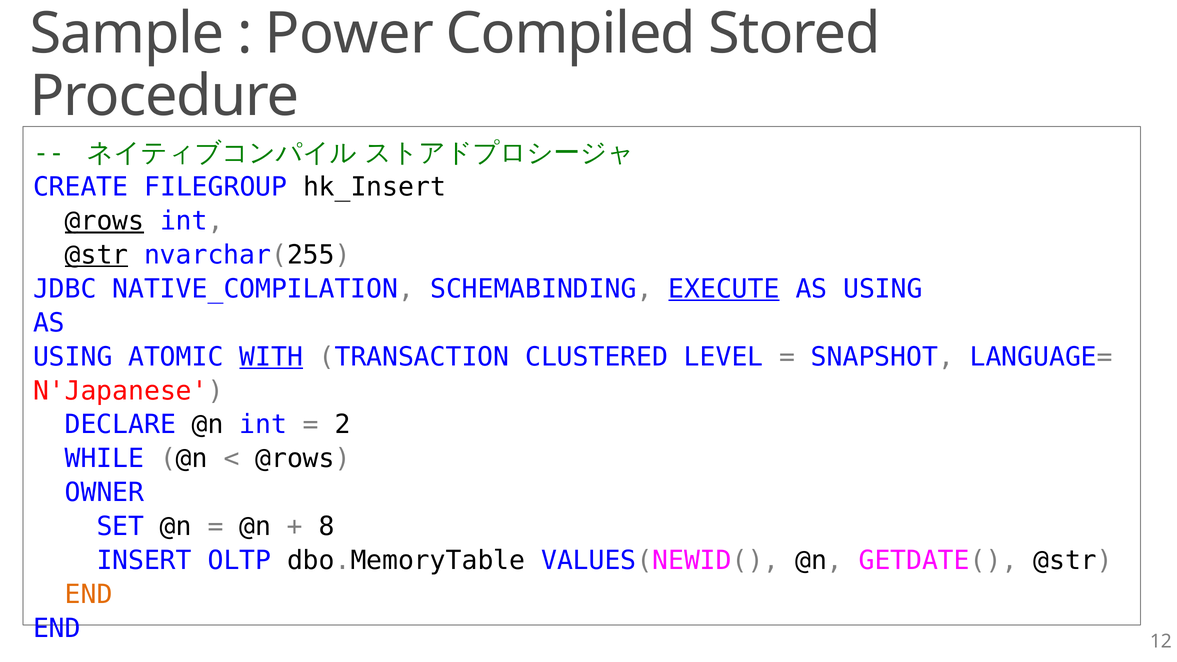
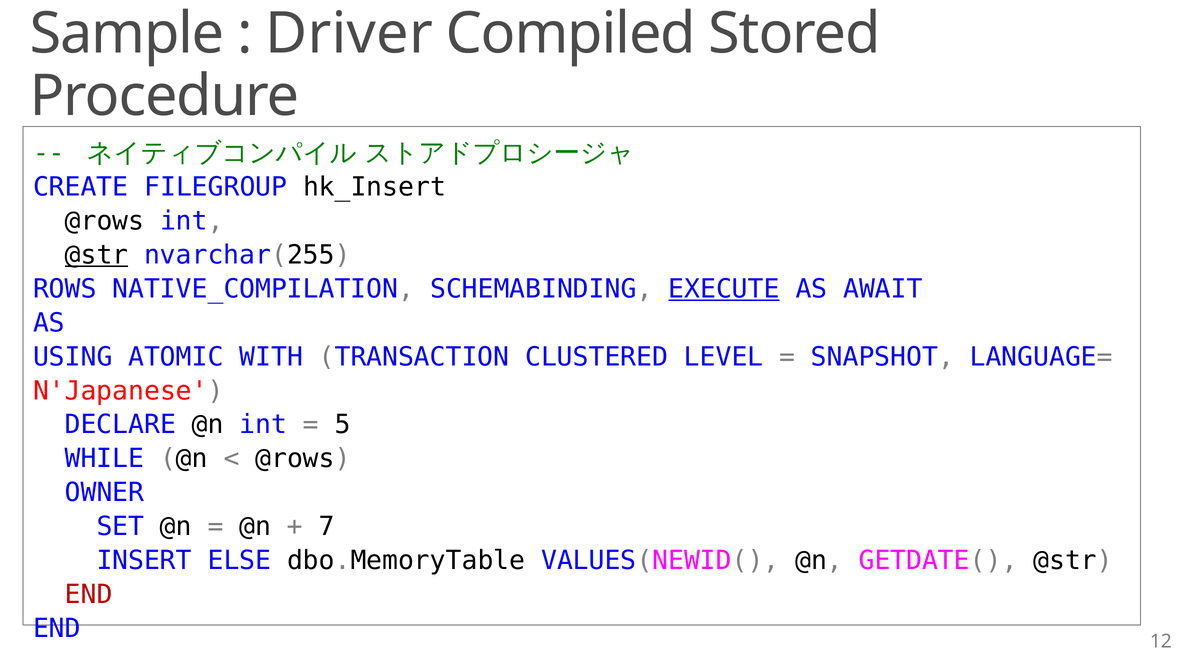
Power: Power -> Driver (349, 34)
@rows underline: present -> none (104, 221)
JDBC: JDBC -> ROWS (65, 289)
USING: USING -> AWAIT (883, 289)
WITH underline: present -> none (271, 357)
2: 2 -> 5 (343, 425)
8: 8 -> 7 (327, 527)
OLTP: OLTP -> ELSE (239, 560)
END colour: orange -> red (89, 594)
